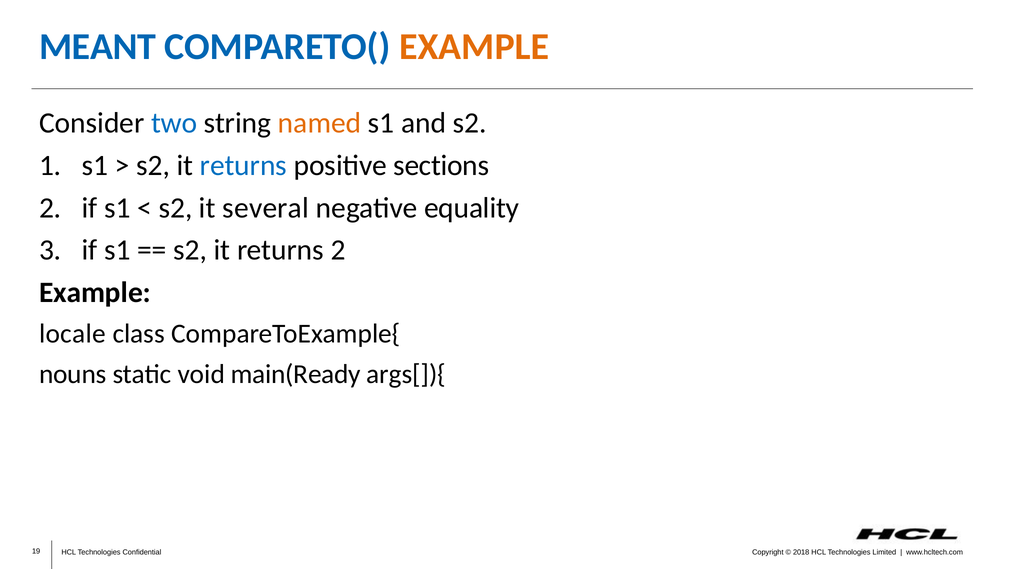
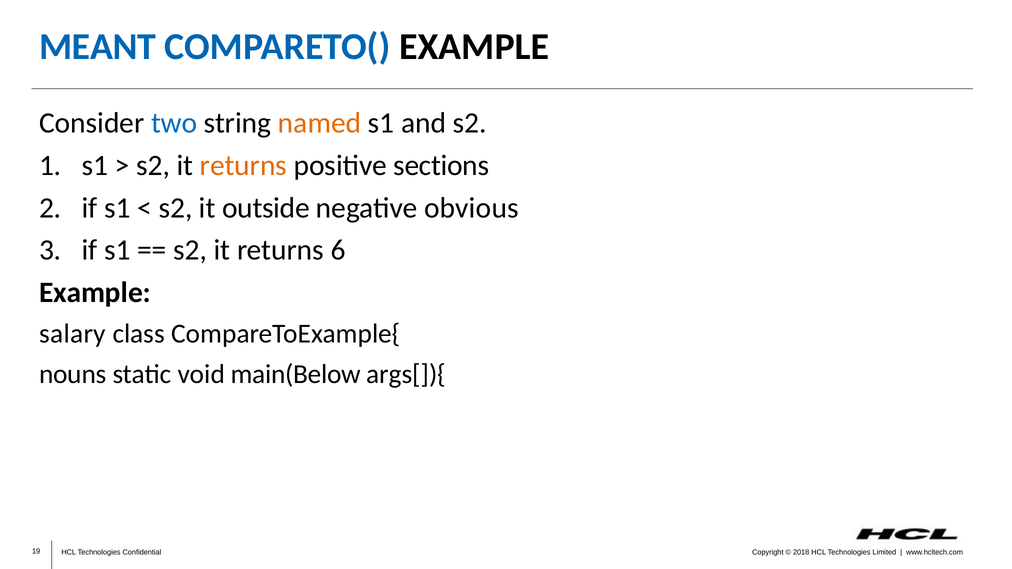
EXAMPLE colour: orange -> black (474, 47)
returns colour: blue -> orange (243, 166)
several: several -> outside (266, 208)
equality: equality -> obvious (471, 208)
returns 2: 2 -> 6 (338, 250)
locale: locale -> salary (73, 334)
main(Ready: main(Ready -> main(Below (296, 374)
